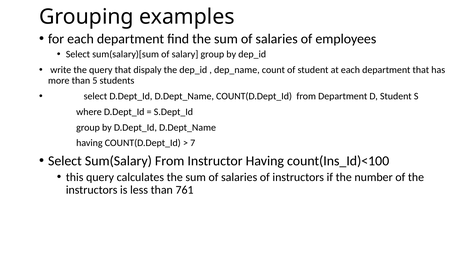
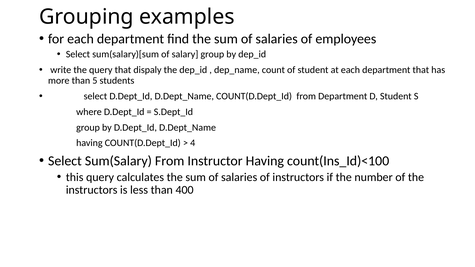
7: 7 -> 4 (193, 143)
761: 761 -> 400 (185, 190)
